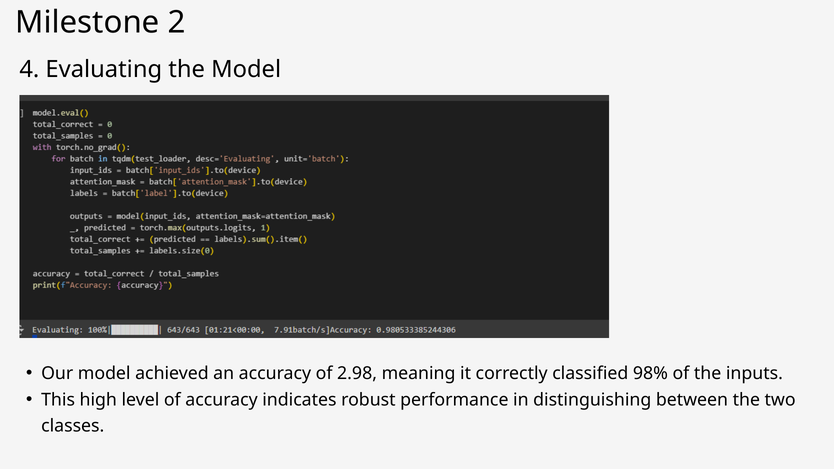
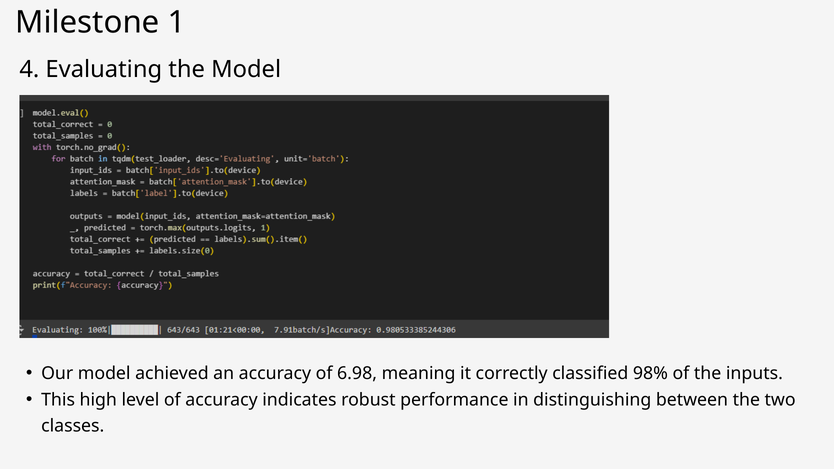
2: 2 -> 1 (177, 22)
2.98: 2.98 -> 6.98 (357, 374)
